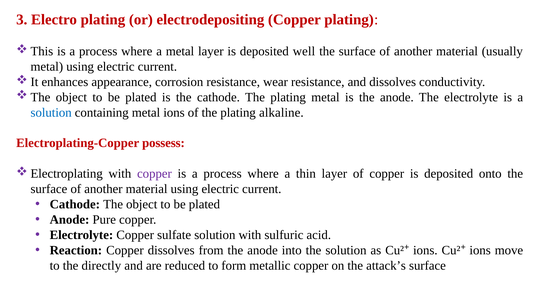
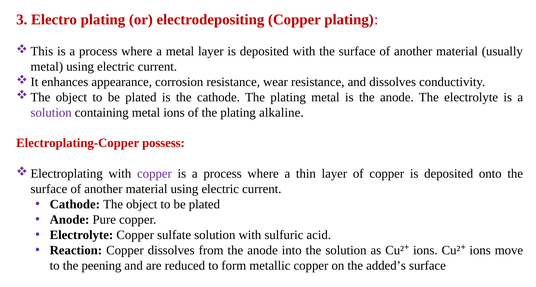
deposited well: well -> with (304, 51)
solution colour: blue -> purple (51, 113)
directly: directly -> peening (101, 266)
attack’s: attack’s -> added’s (386, 266)
